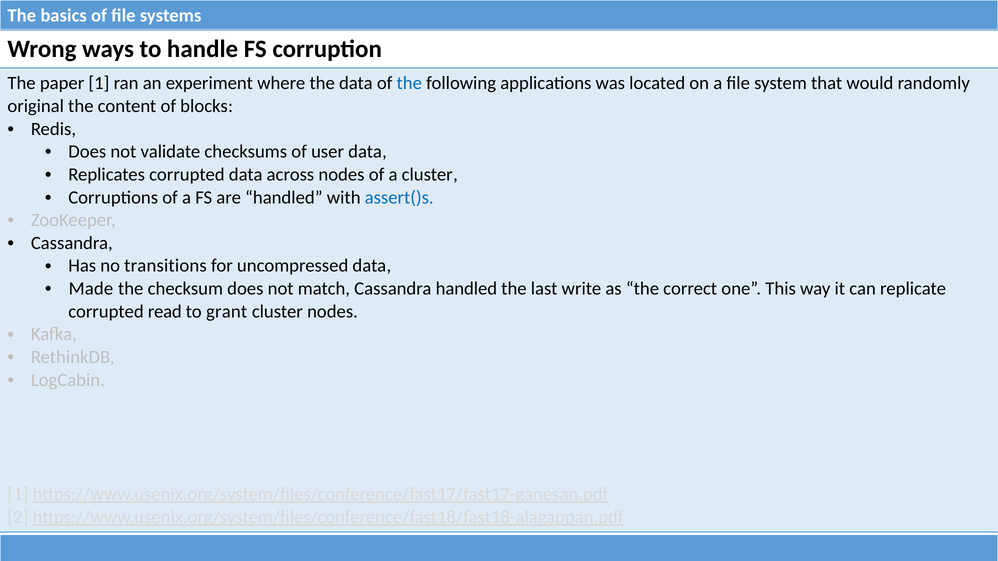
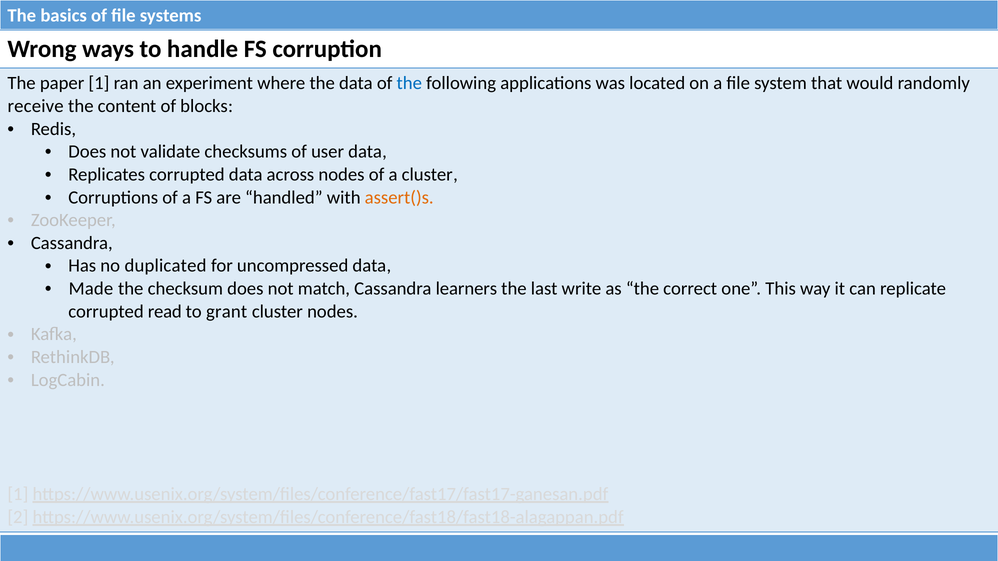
original: original -> receive (36, 106)
assert()s colour: blue -> orange (399, 197)
transitions: transitions -> duplicated (165, 266)
Cassandra handled: handled -> learners (466, 289)
